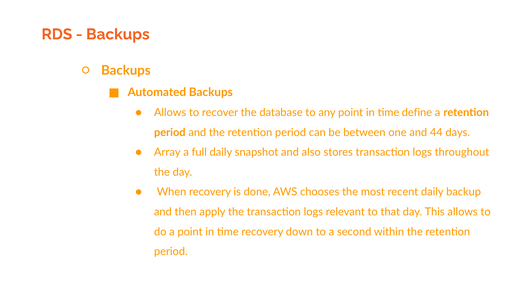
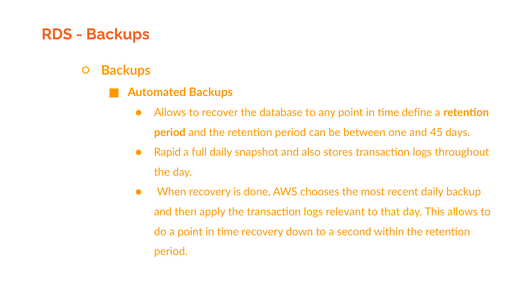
44: 44 -> 45 (436, 132)
Array: Array -> Rapid (167, 152)
